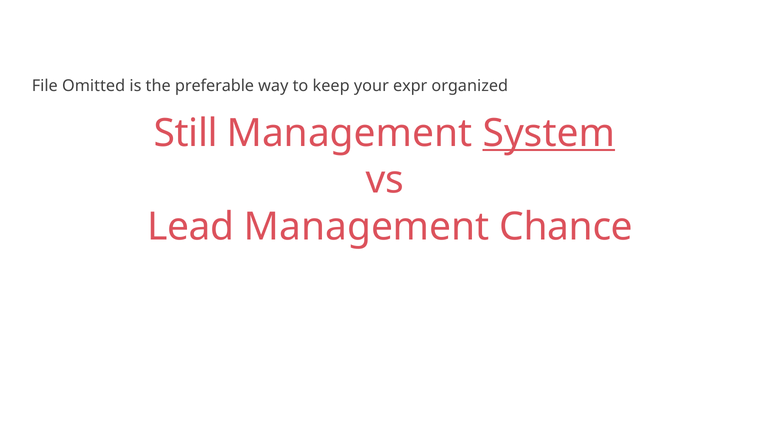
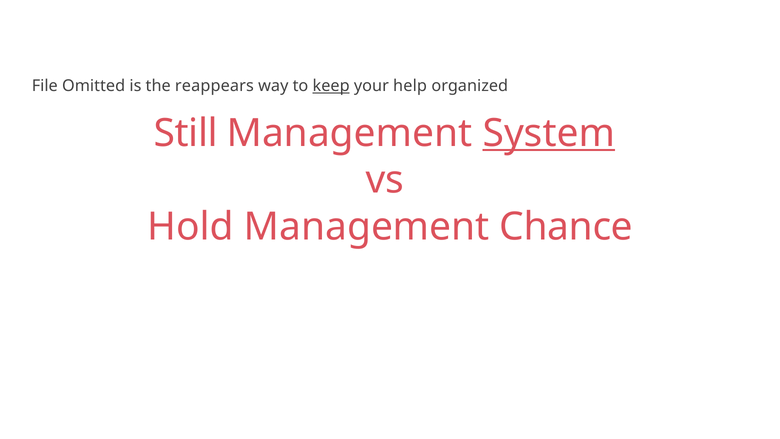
preferable: preferable -> reappears (214, 86)
keep underline: none -> present (331, 86)
expr: expr -> help (410, 86)
Lead: Lead -> Hold (191, 227)
